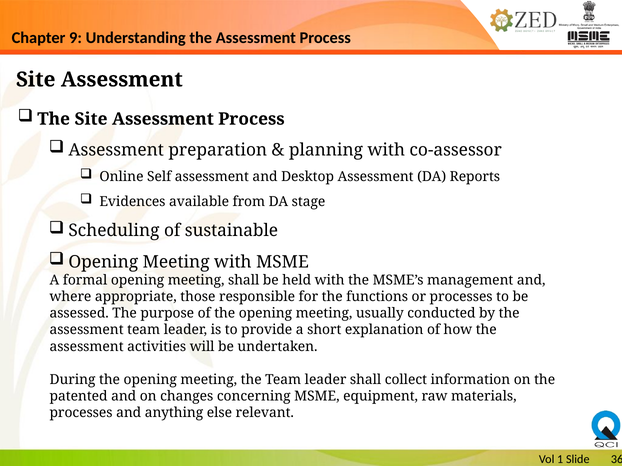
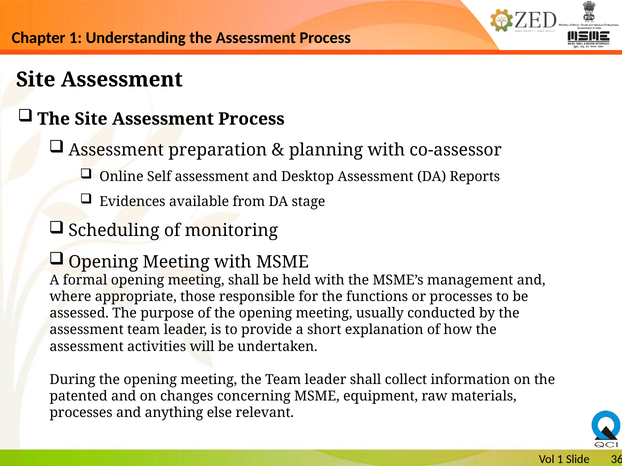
Chapter 9: 9 -> 1 (76, 38)
sustainable: sustainable -> monitoring (231, 231)
